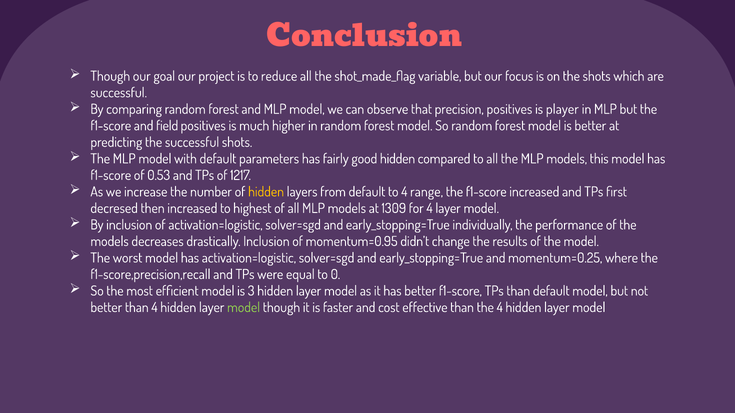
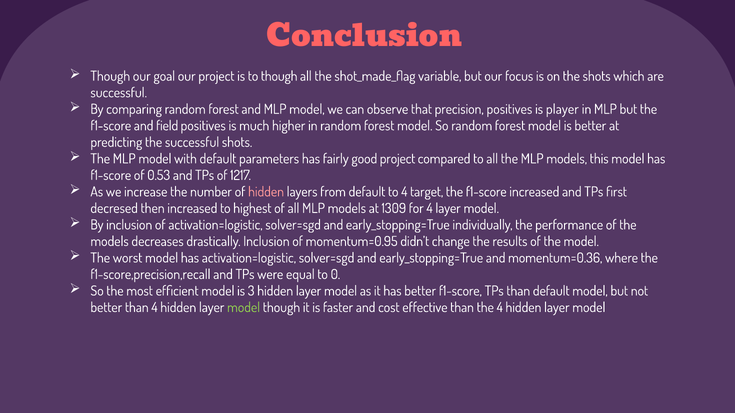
to reduce: reduce -> though (279, 76)
good hidden: hidden -> project (398, 159)
hidden colour: yellow -> pink (266, 192)
range: range -> target (427, 192)
momentum=0.25: momentum=0.25 -> momentum=0.36 (555, 258)
